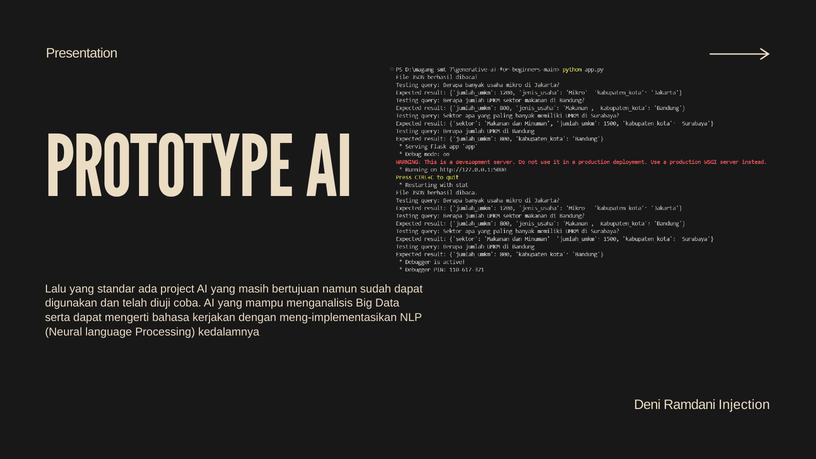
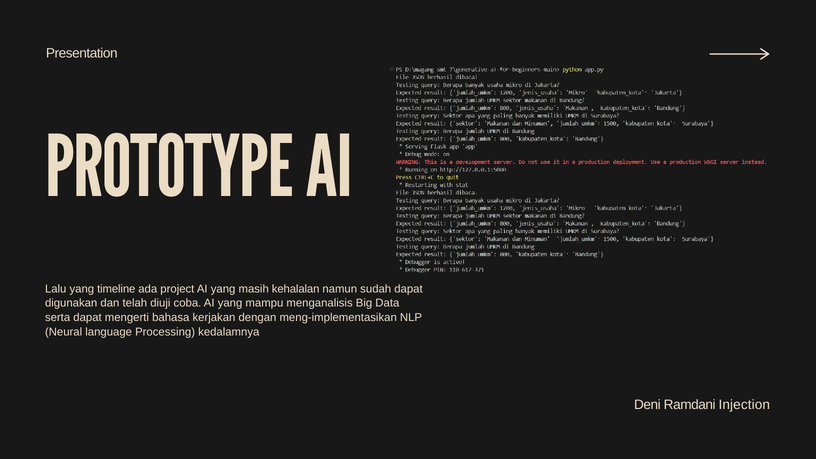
standar: standar -> timeline (116, 289)
bertujuan: bertujuan -> kehalalan (296, 289)
